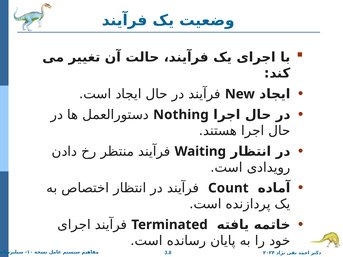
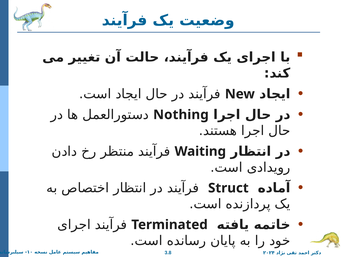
Count: Count -> Struct (228, 188)
